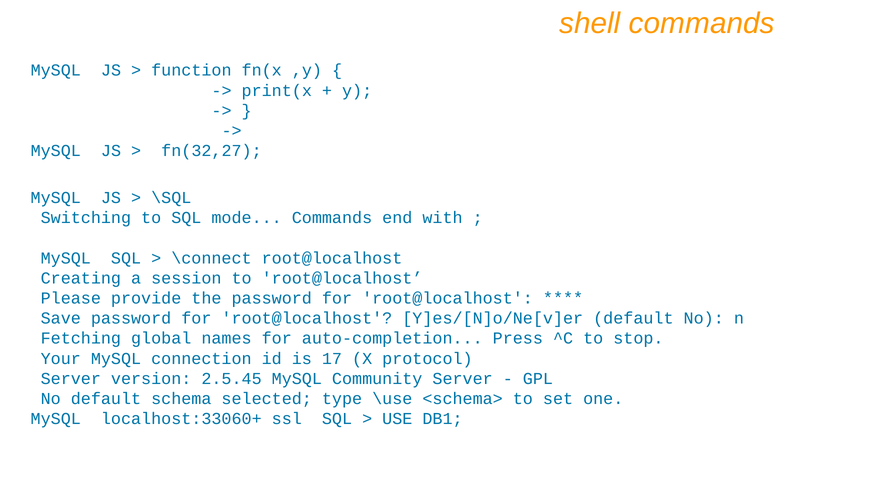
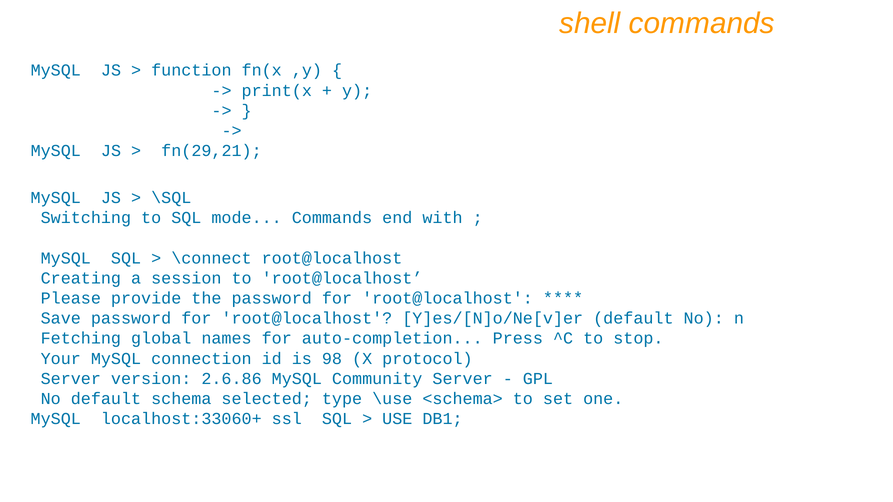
fn(32,27: fn(32,27 -> fn(29,21 (211, 151)
17: 17 -> 98 (332, 359)
2.5.45: 2.5.45 -> 2.6.86 (232, 379)
